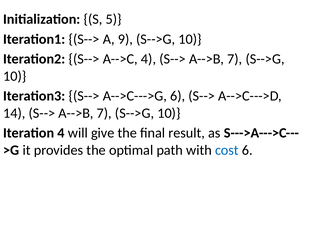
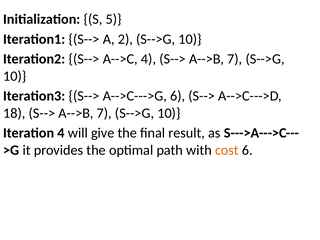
9: 9 -> 2 (125, 39)
14: 14 -> 18 (14, 113)
cost colour: blue -> orange (227, 150)
